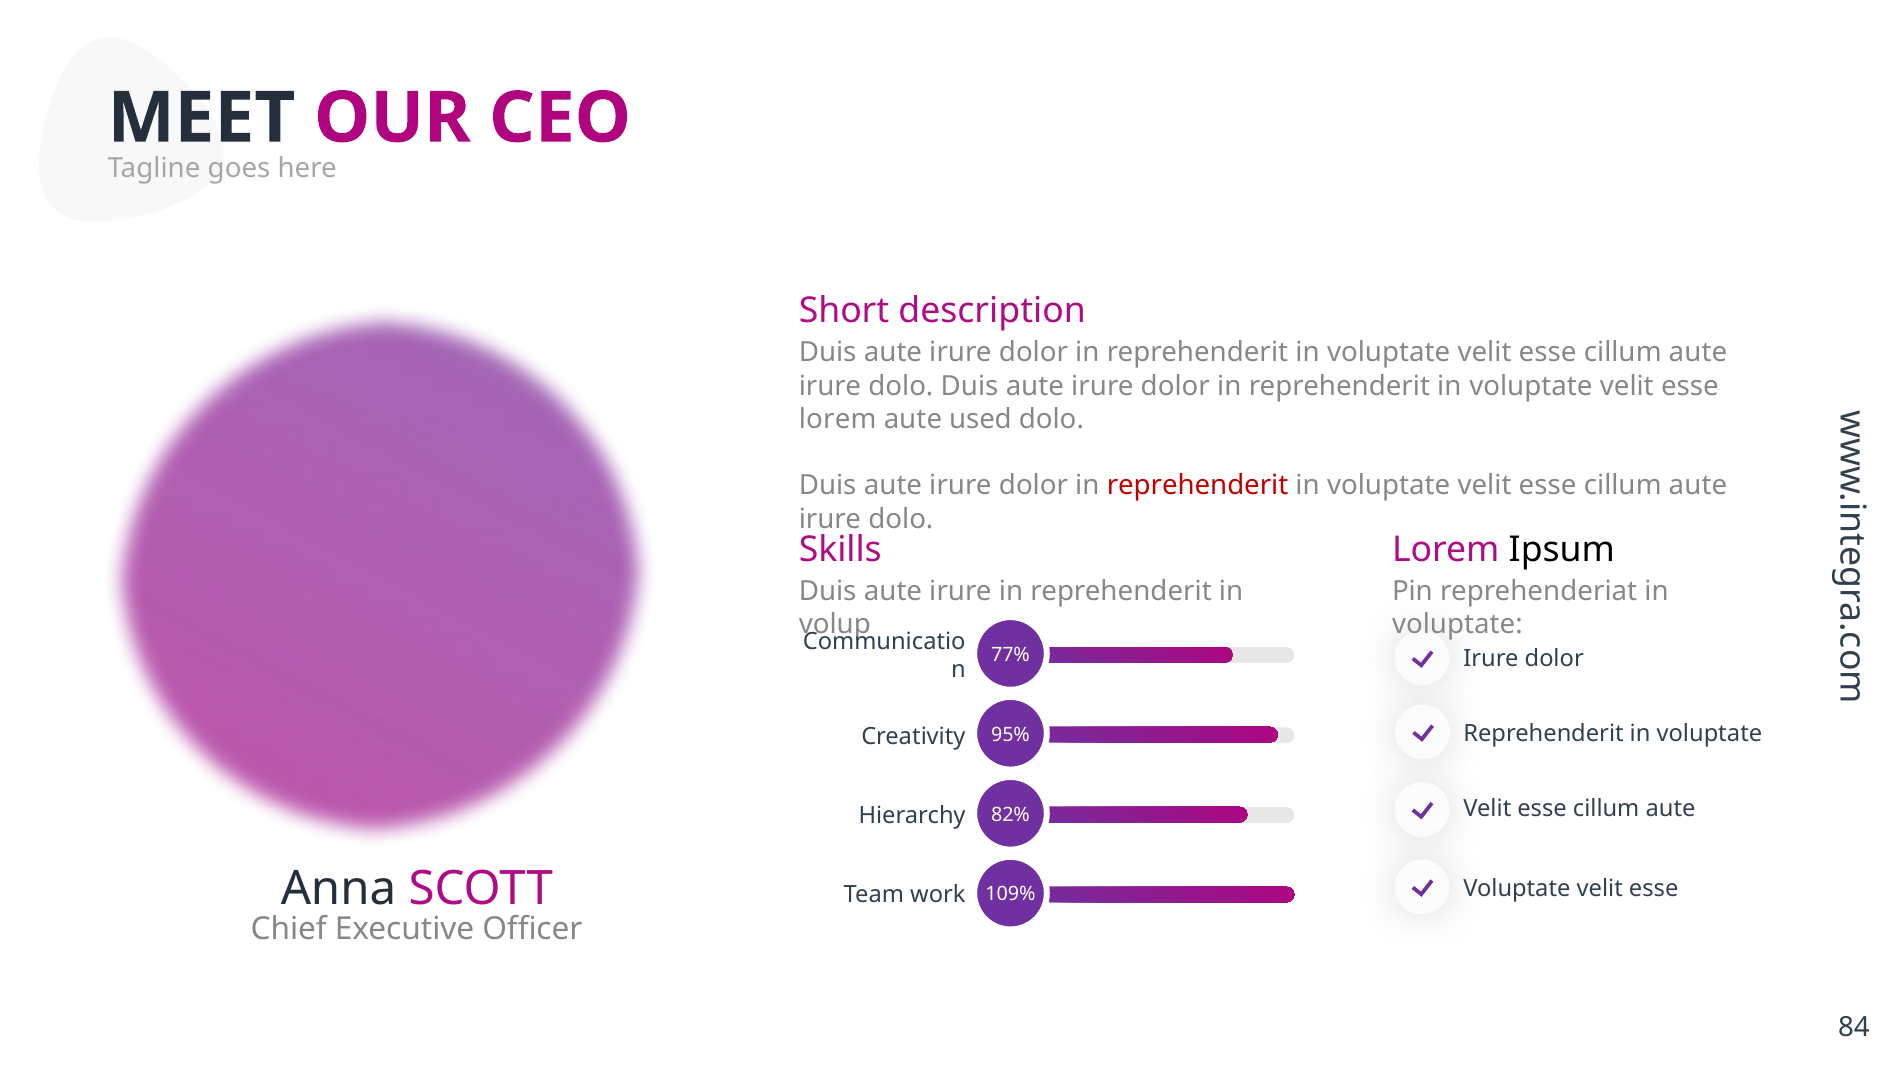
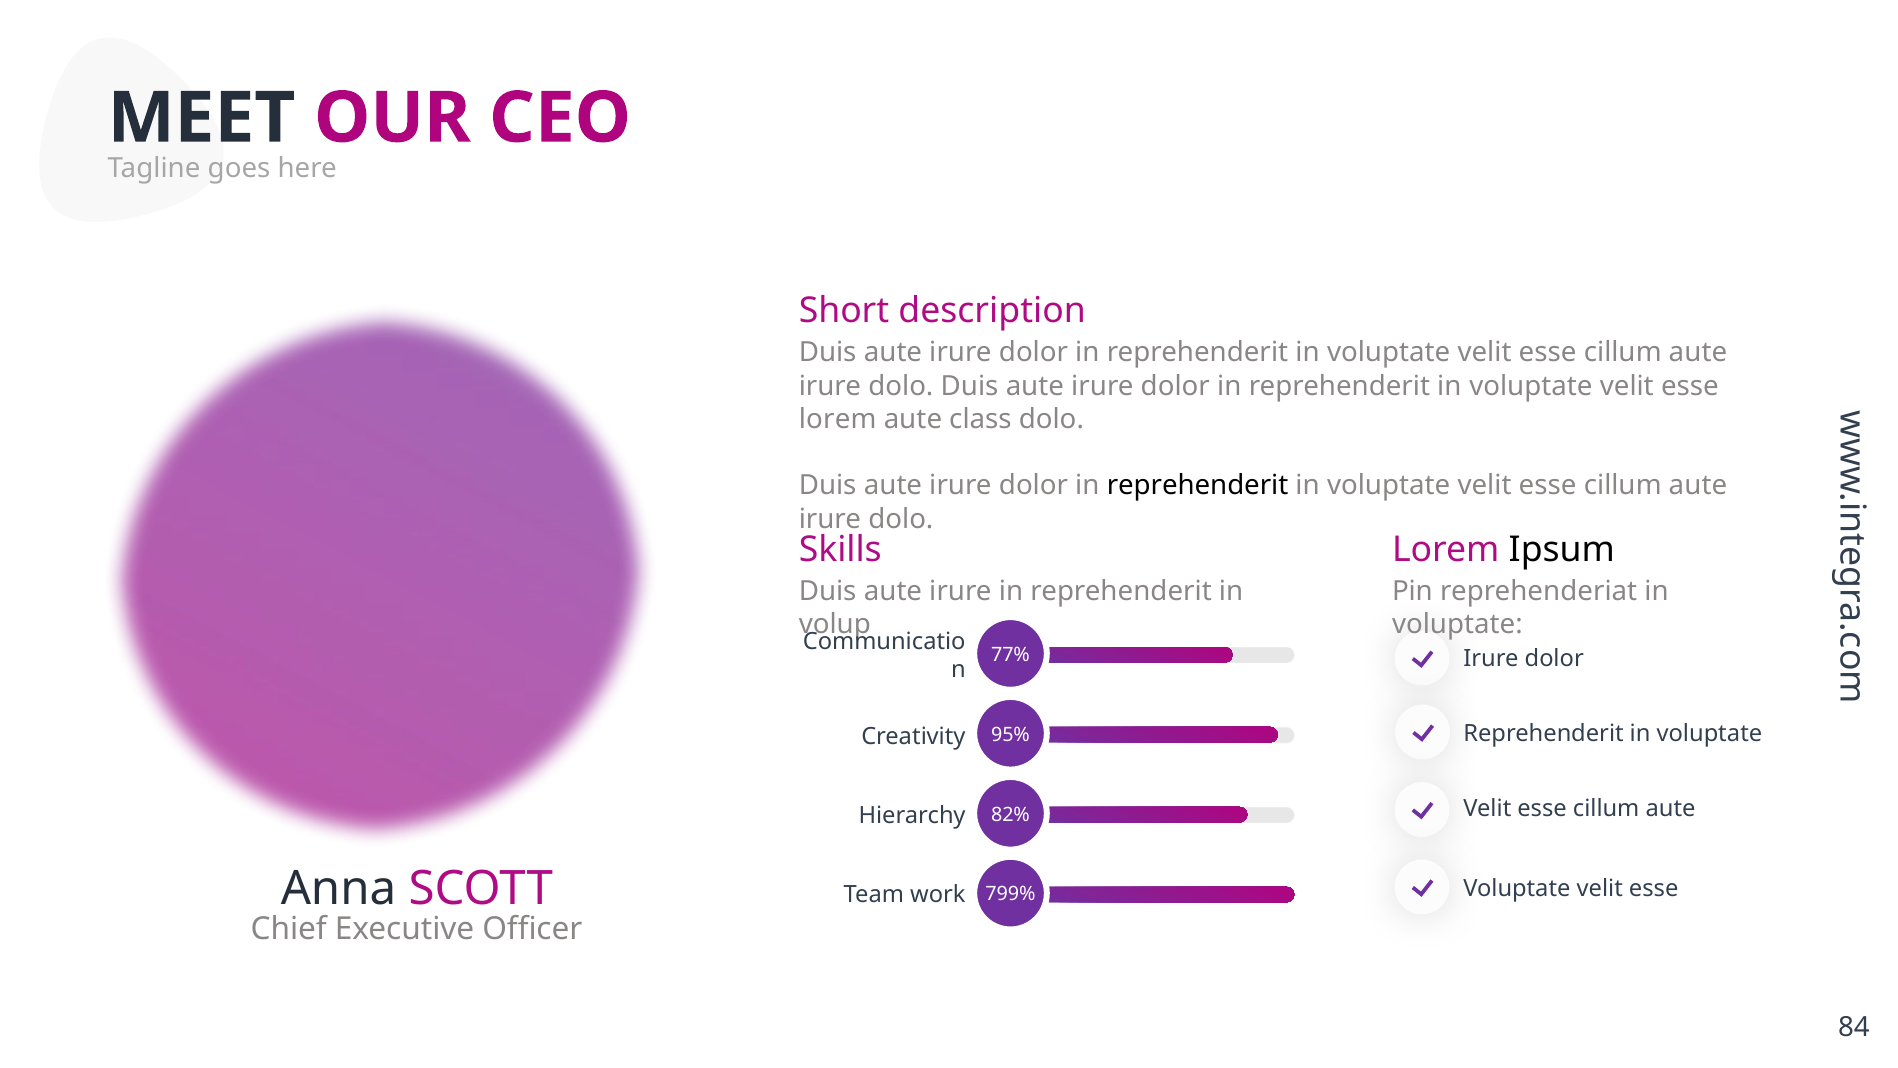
used: used -> class (980, 419)
reprehenderit colour: red -> black (1198, 485)
109%: 109% -> 799% (1010, 894)
